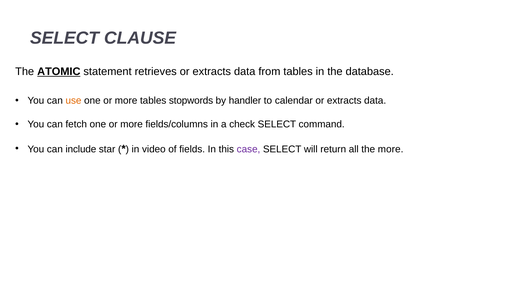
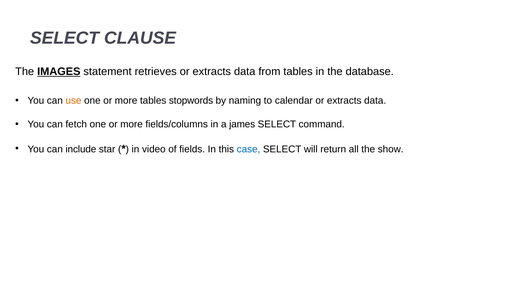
ATOMIC: ATOMIC -> IMAGES (59, 71)
handler: handler -> naming (245, 101)
check: check -> james (242, 124)
case colour: purple -> blue (249, 149)
the more: more -> show (391, 149)
